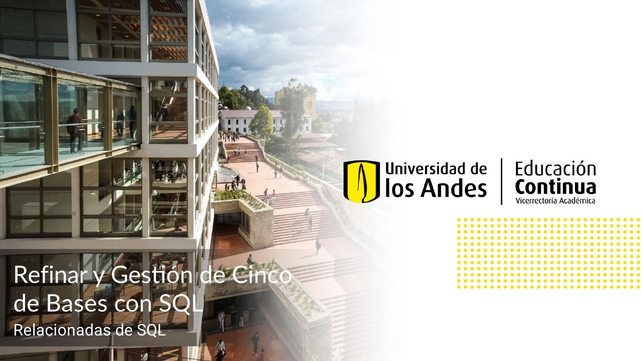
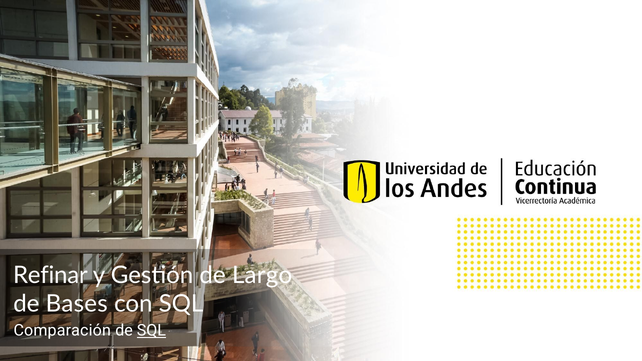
Cinco: Cinco -> Largo (262, 275)
Relacionadas: Relacionadas -> Comparación (62, 331)
SQL underline: none -> present (151, 331)
